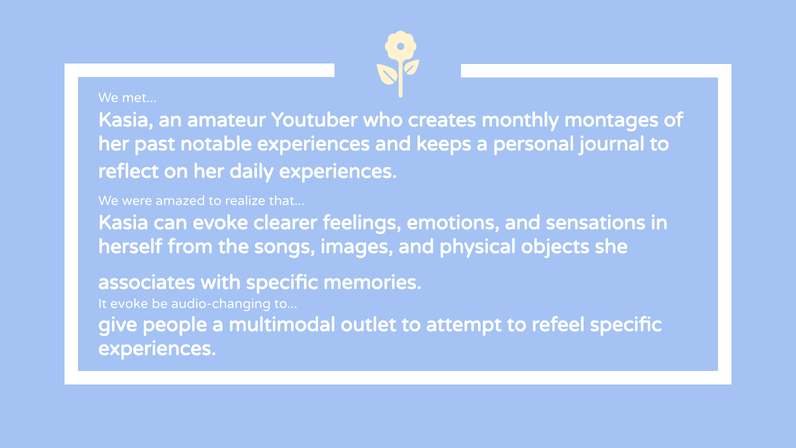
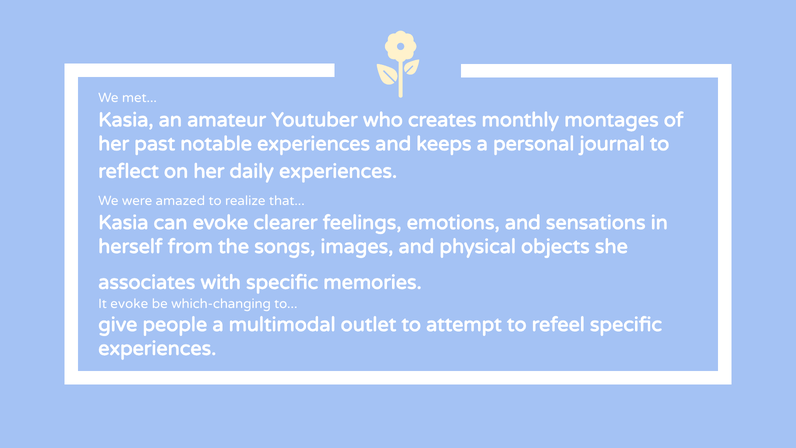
audio-changing: audio-changing -> which-changing (221, 304)
